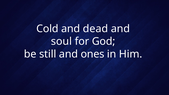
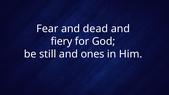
Cold: Cold -> Fear (47, 29)
soul: soul -> fiery (62, 41)
